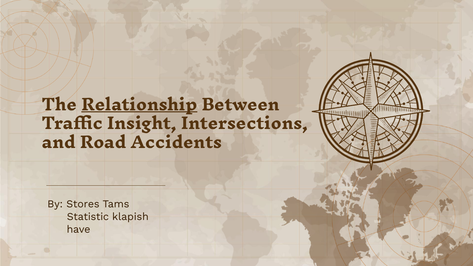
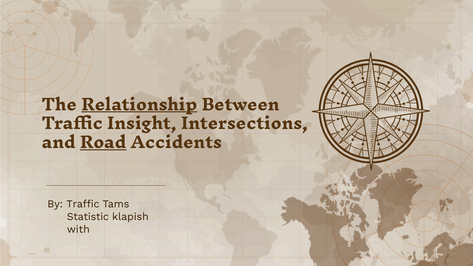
Road underline: none -> present (103, 143)
By Stores: Stores -> Traffic (83, 204)
have: have -> with (78, 229)
